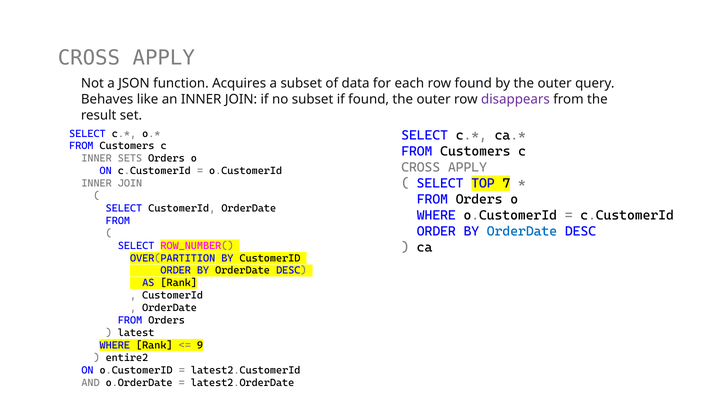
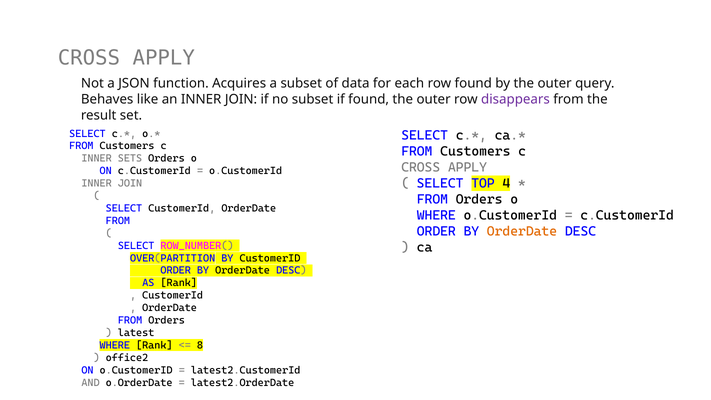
7: 7 -> 4 (506, 184)
OrderDate colour: blue -> orange (522, 232)
9: 9 -> 8 (200, 345)
entire2: entire2 -> office2 (127, 358)
